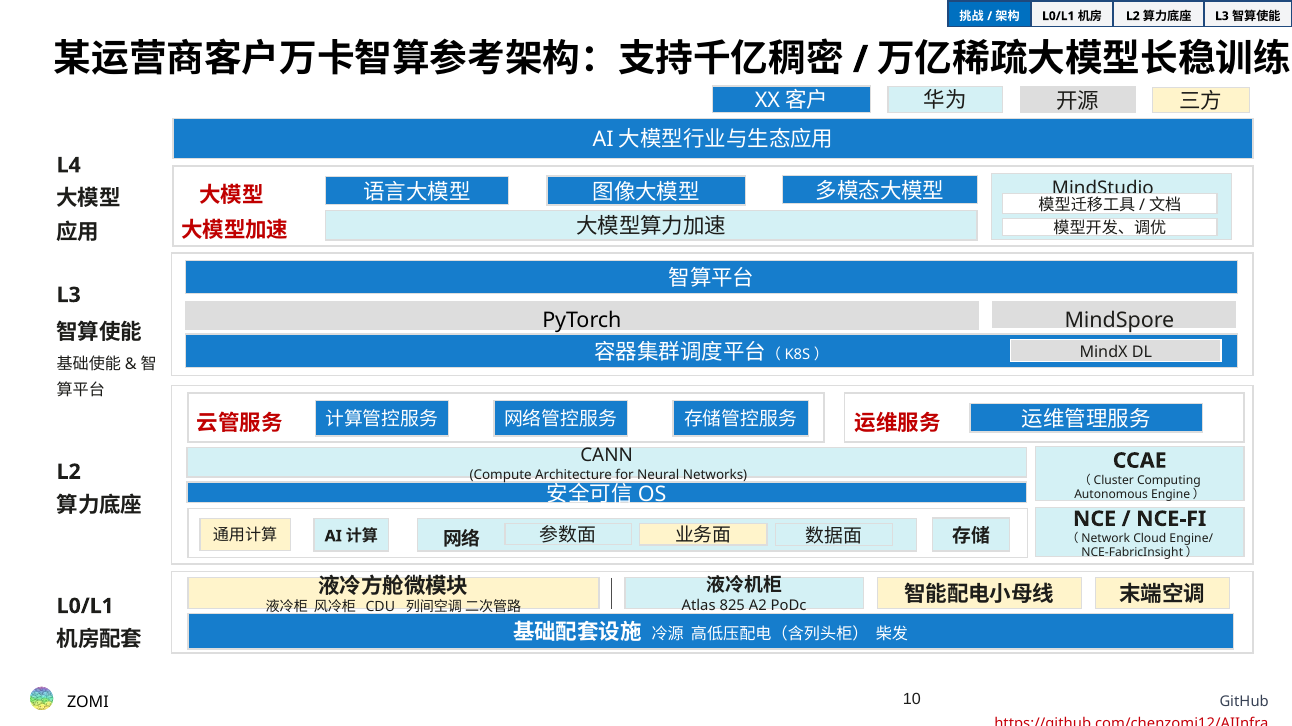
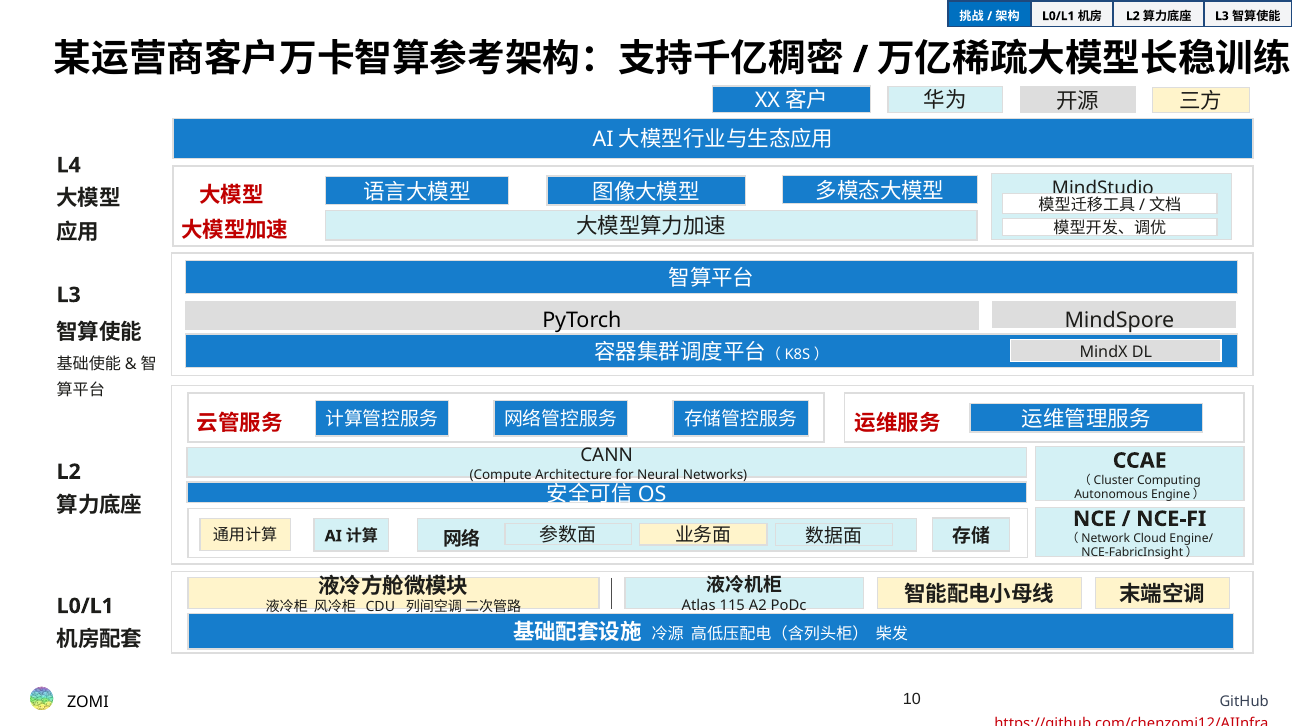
825: 825 -> 115 (732, 606)
